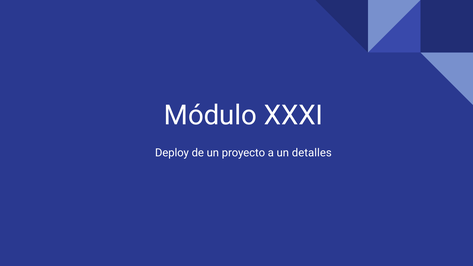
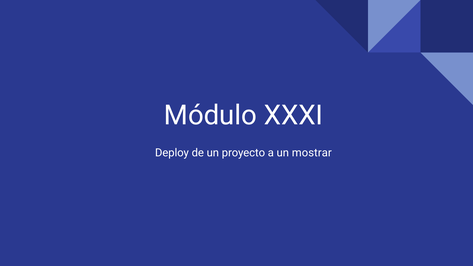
detalles: detalles -> mostrar (312, 153)
